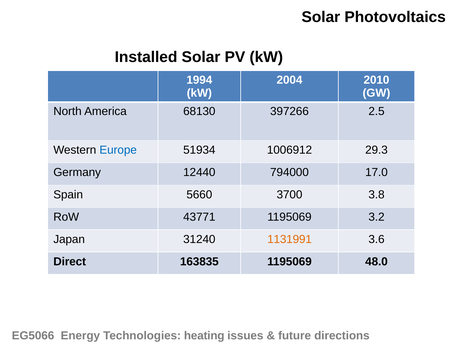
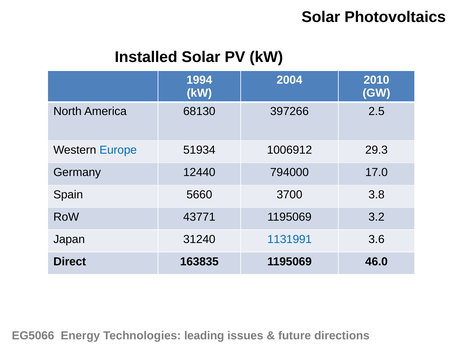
1131991 colour: orange -> blue (290, 239)
48.0: 48.0 -> 46.0 (376, 262)
heating: heating -> leading (204, 336)
